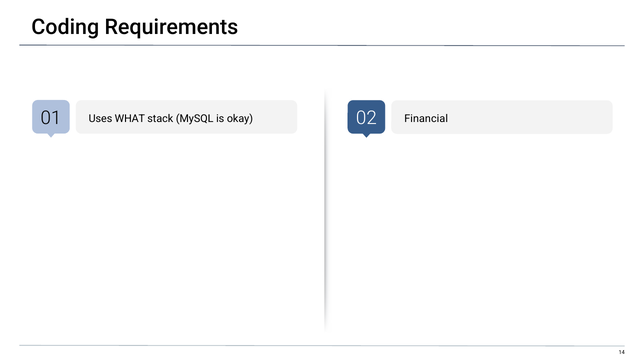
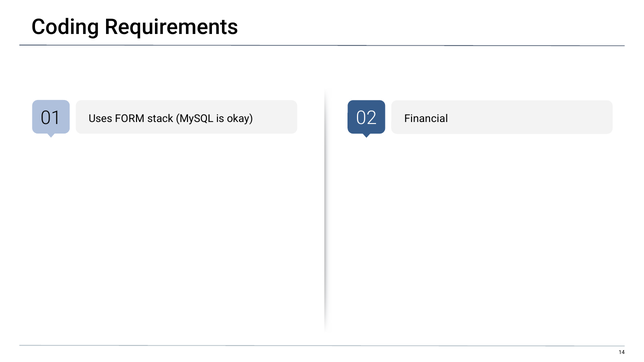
WHAT: WHAT -> FORM (130, 119)
